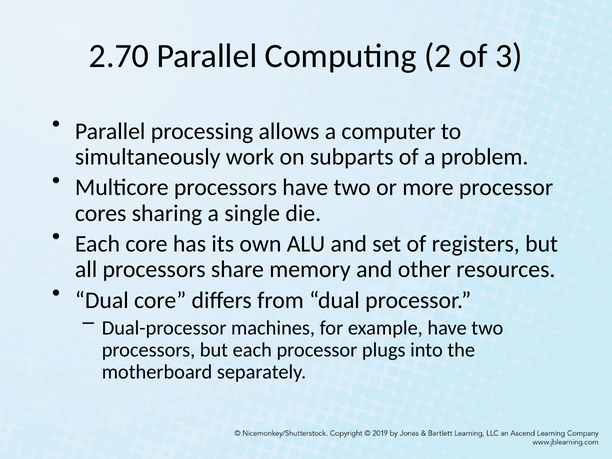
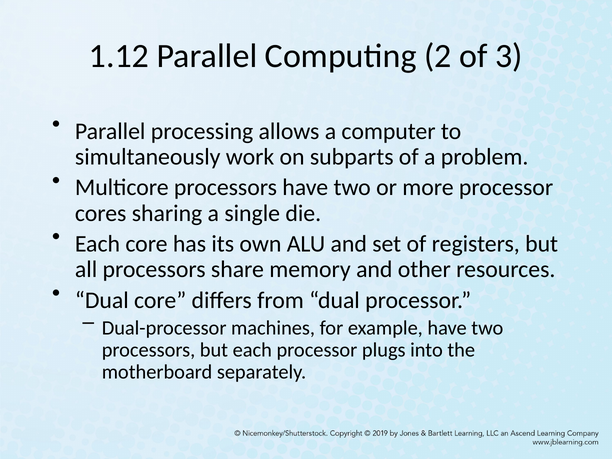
2.70: 2.70 -> 1.12 (119, 56)
